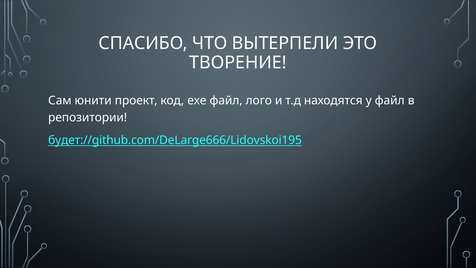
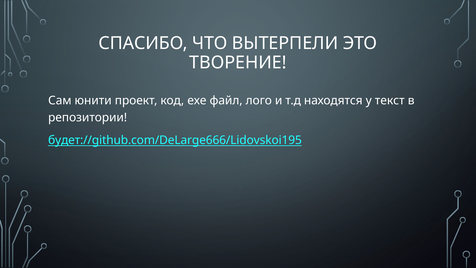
у файл: файл -> текст (390, 100)
